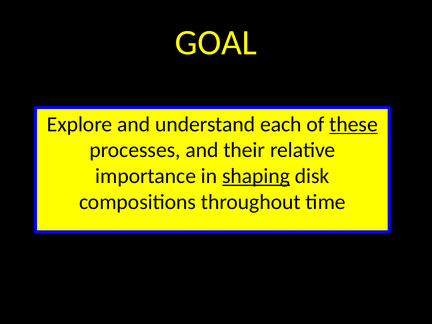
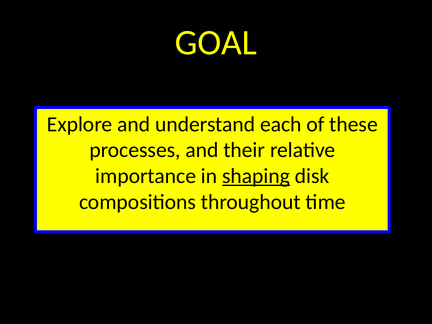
these underline: present -> none (354, 124)
